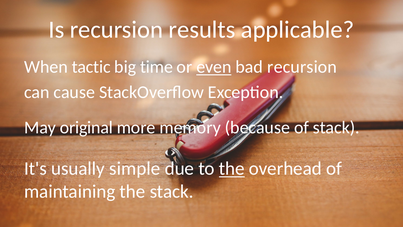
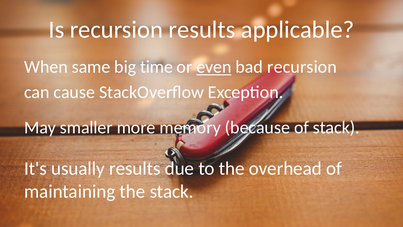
tactic: tactic -> same (91, 67)
original: original -> smaller (86, 127)
usually simple: simple -> results (135, 168)
the underline: present -> none (232, 168)
